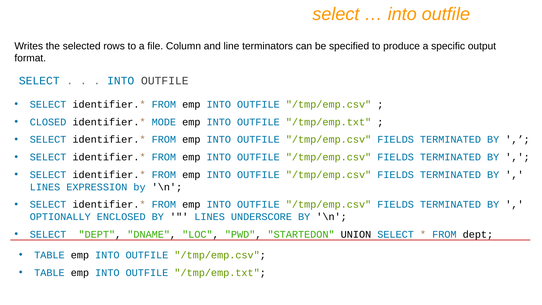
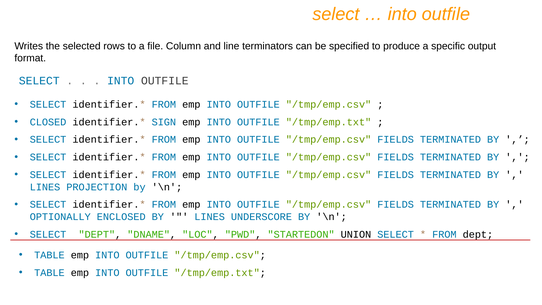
MODE: MODE -> SIGN (164, 122)
EXPRESSION: EXPRESSION -> PROJECTION (97, 187)
